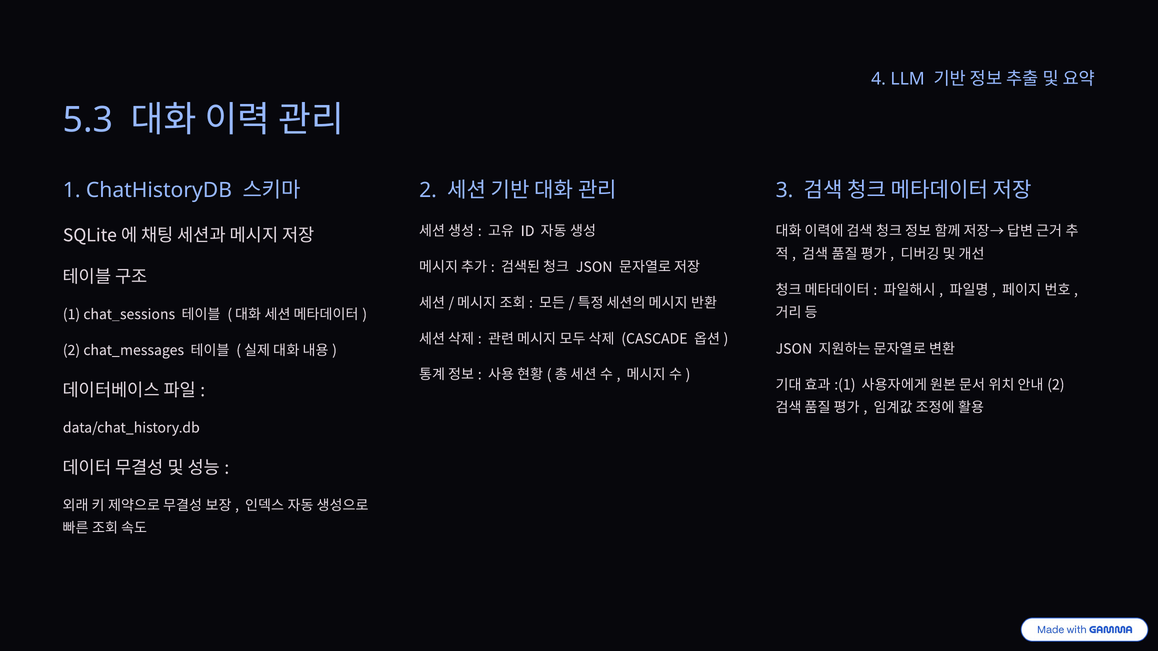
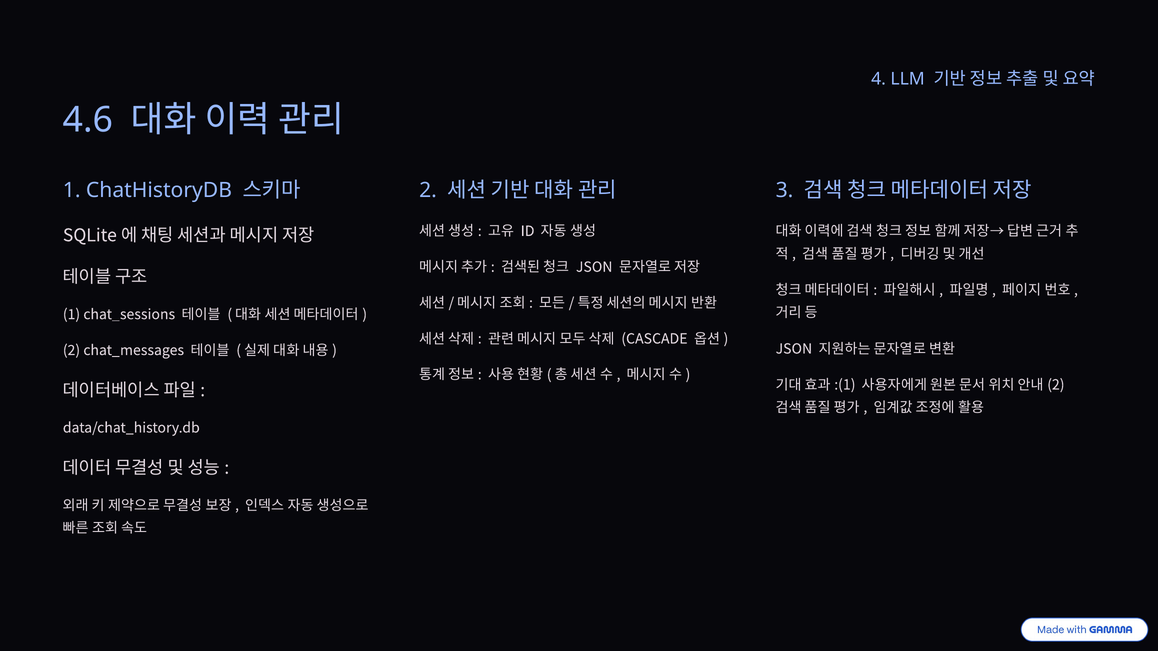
5.3: 5.3 -> 4.6 (88, 120)
